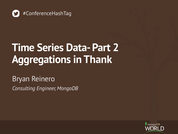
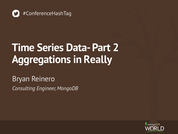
Thank: Thank -> Really (98, 59)
